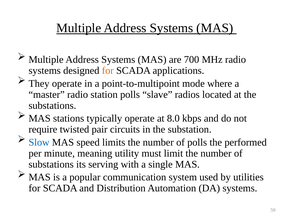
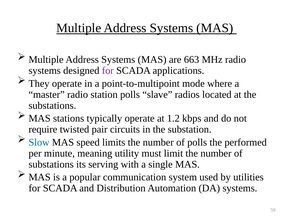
700: 700 -> 663 (192, 60)
for colour: orange -> purple (108, 71)
8.0: 8.0 -> 1.2 (173, 118)
